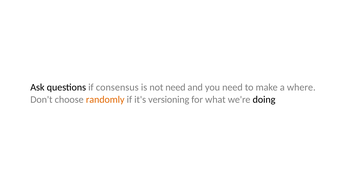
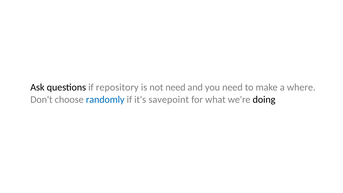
consensus: consensus -> repository (117, 87)
randomly colour: orange -> blue (105, 99)
versioning: versioning -> savepoint (169, 99)
